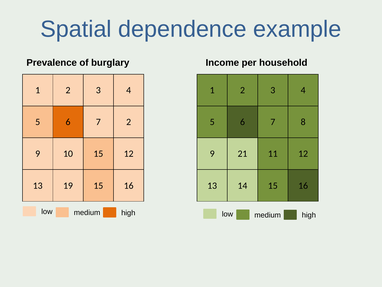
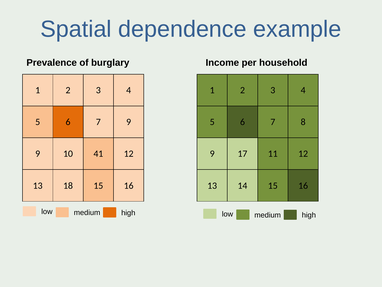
7 2: 2 -> 9 (129, 122)
10 15: 15 -> 41 (98, 154)
21: 21 -> 17 (242, 154)
19: 19 -> 18 (68, 185)
